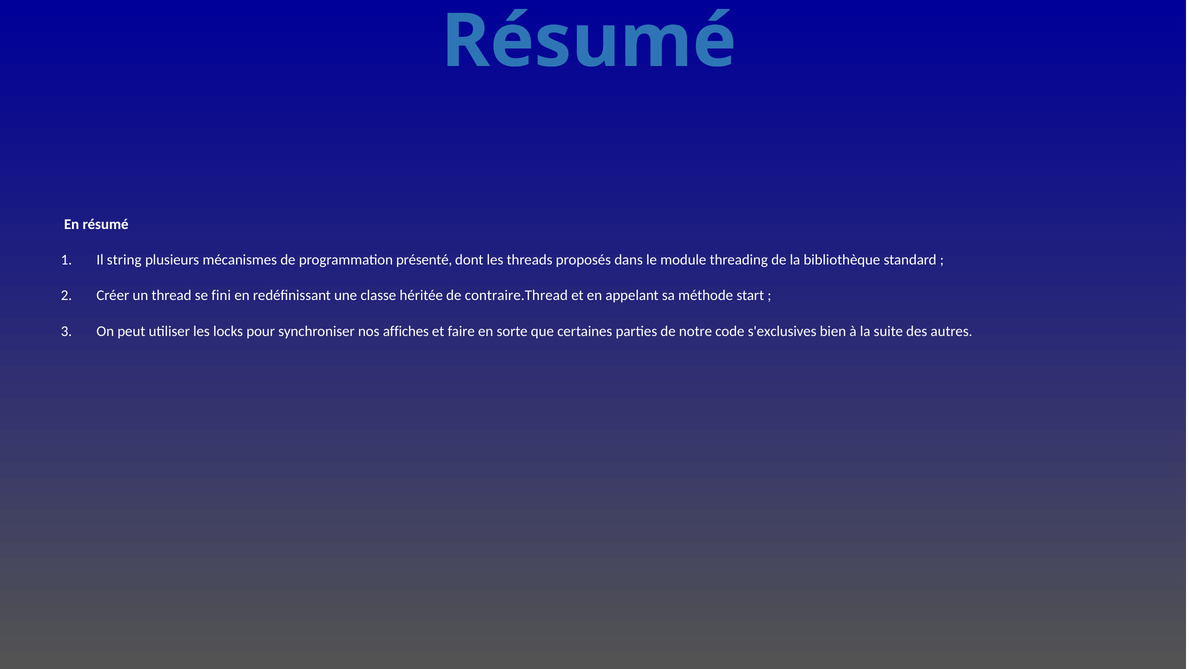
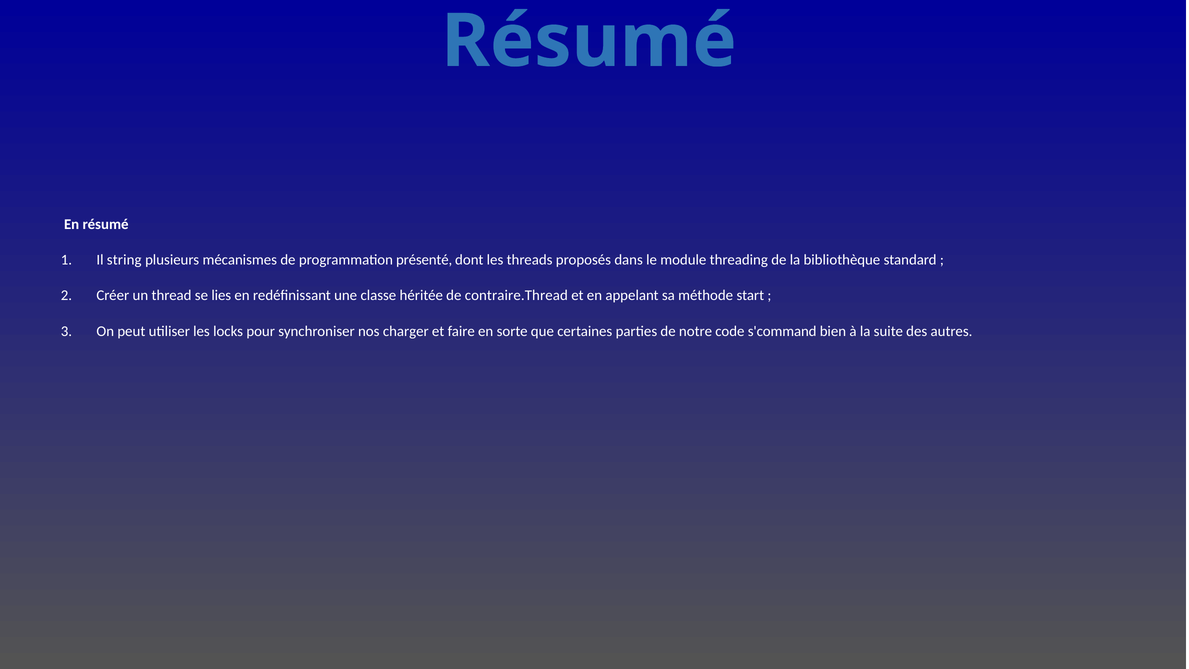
fini: fini -> lies (221, 295)
affiches: affiches -> charger (406, 331)
s'exclusives: s'exclusives -> s'command (782, 331)
